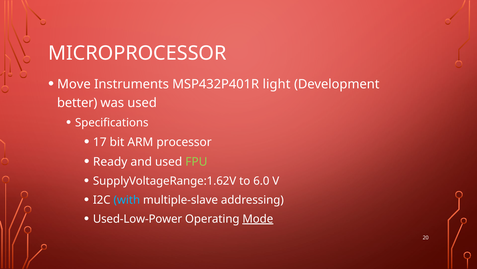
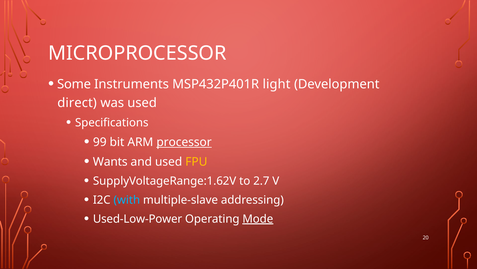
Move: Move -> Some (74, 84)
better: better -> direct (77, 103)
17: 17 -> 99 (100, 142)
processor underline: none -> present (184, 142)
Ready: Ready -> Wants (110, 161)
FPU colour: light green -> yellow (196, 161)
6.0: 6.0 -> 2.7 (261, 181)
